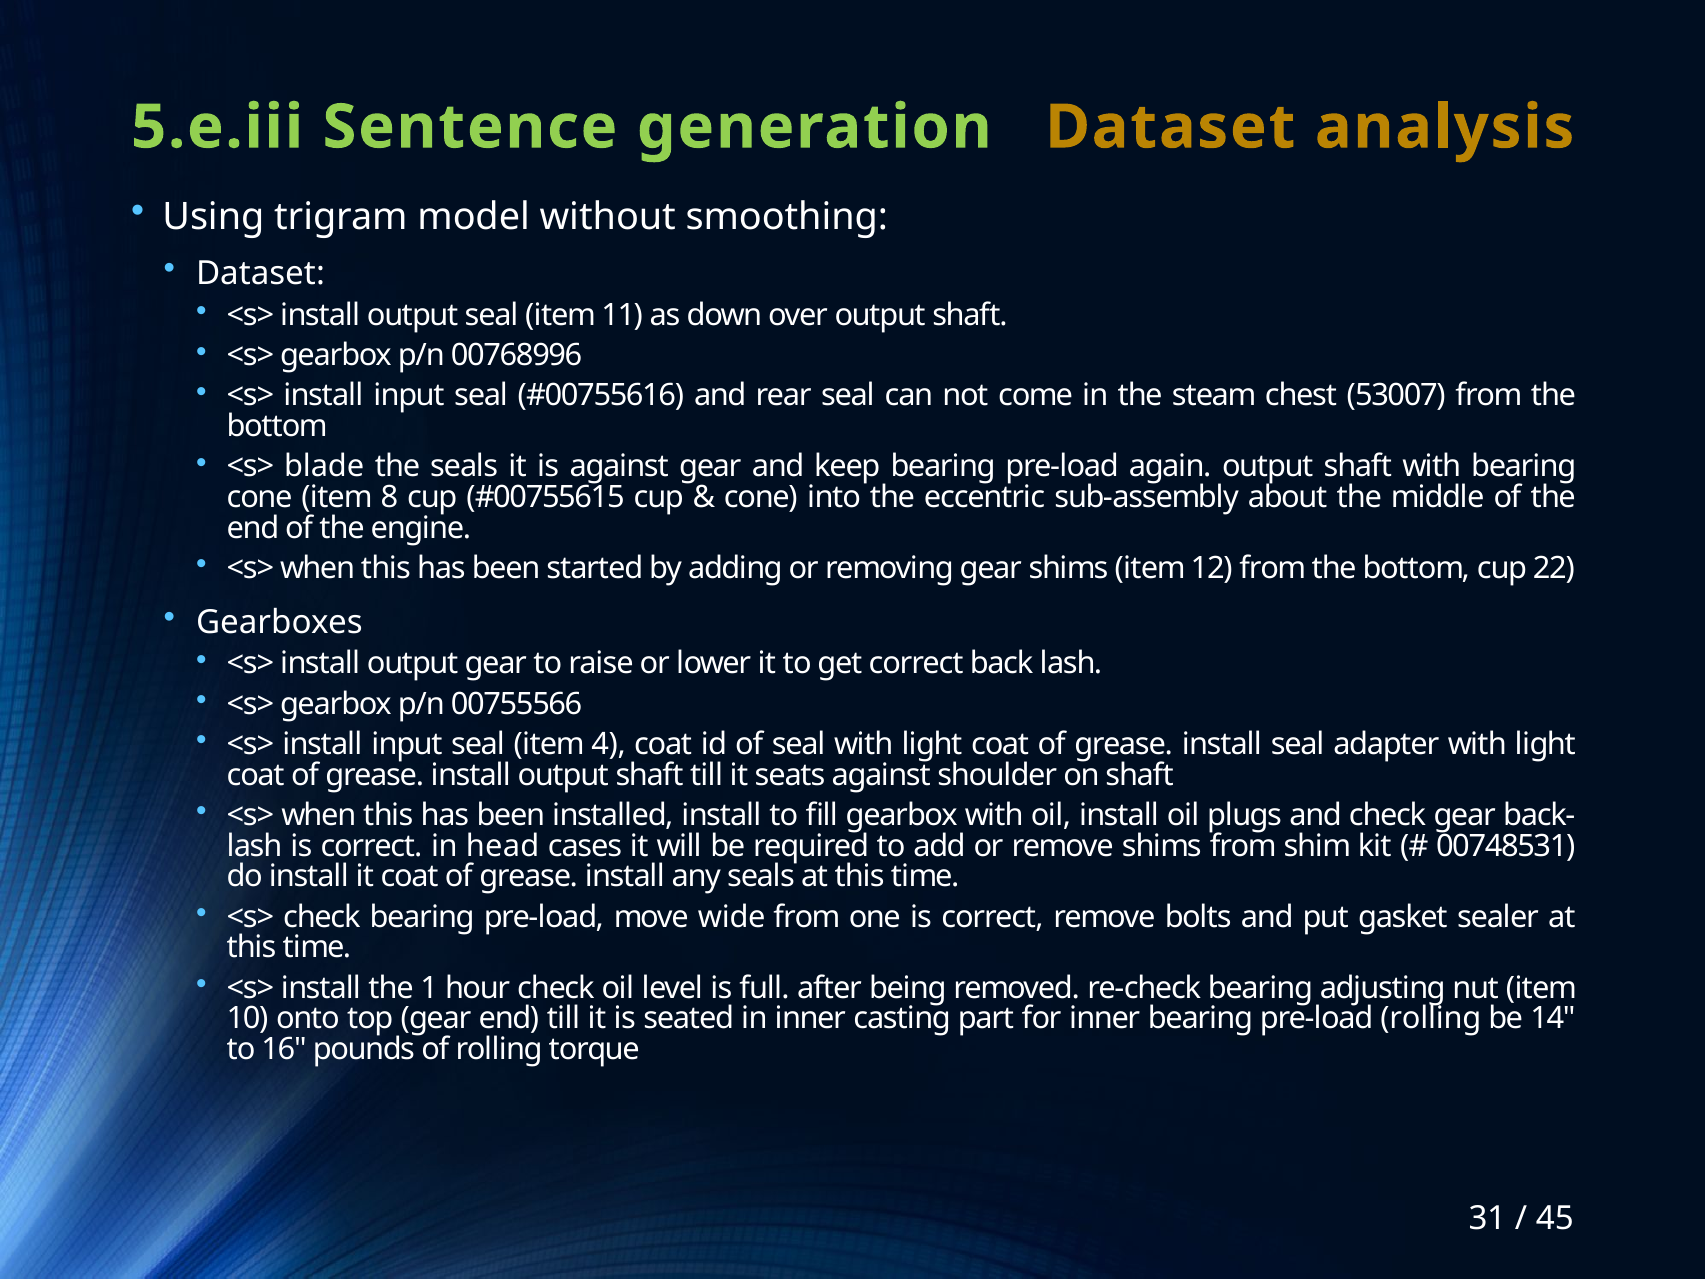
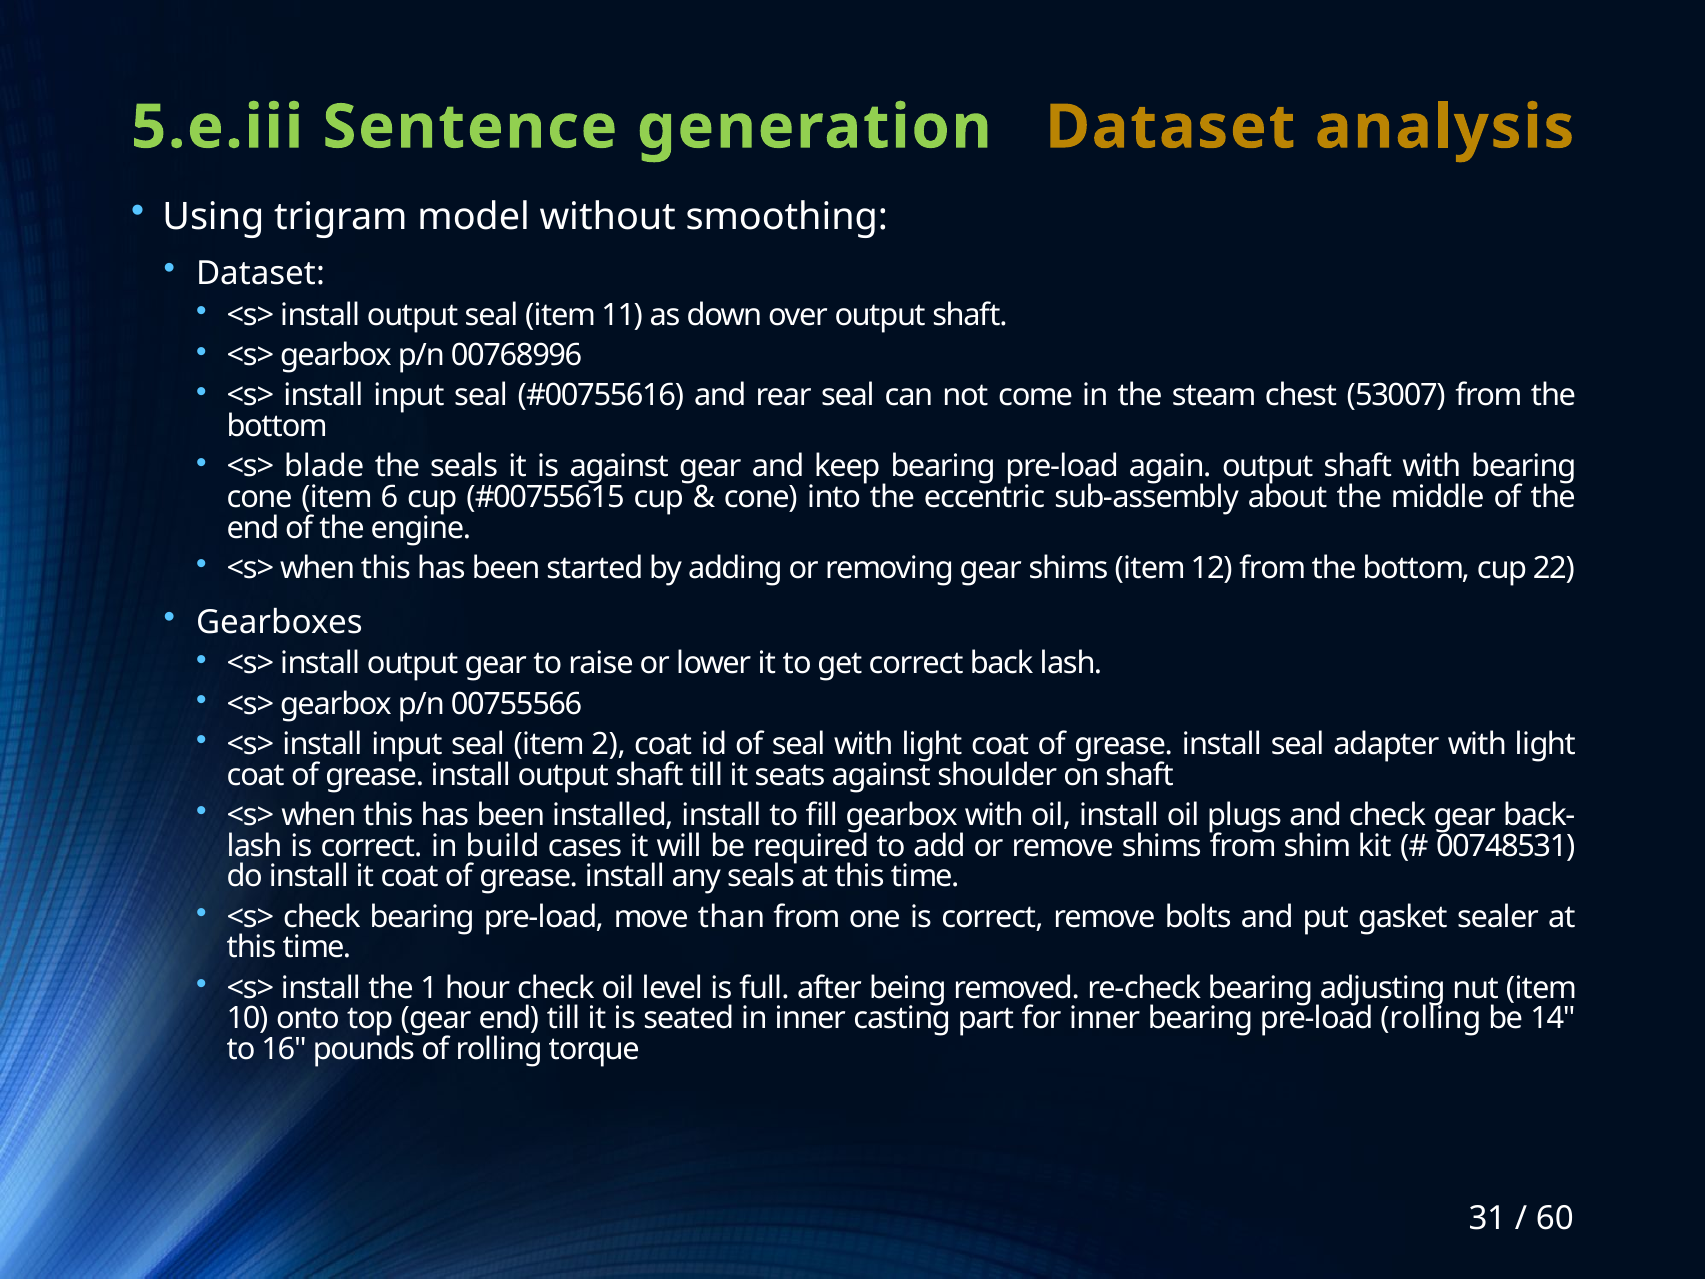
8: 8 -> 6 (389, 497)
4: 4 -> 2 (609, 744)
head: head -> build (503, 846)
wide: wide -> than (731, 917)
45: 45 -> 60 (1555, 1219)
